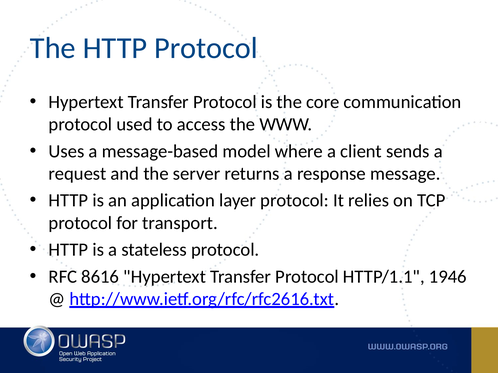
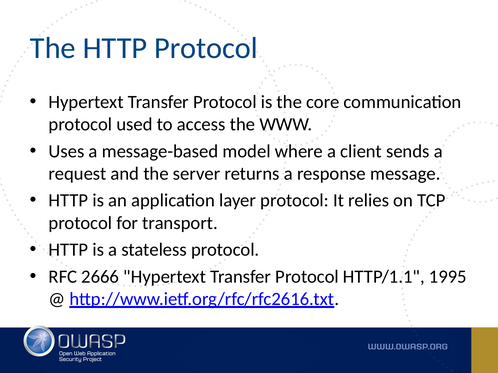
8616: 8616 -> 2666 (100, 277)
1946: 1946 -> 1995 (448, 277)
